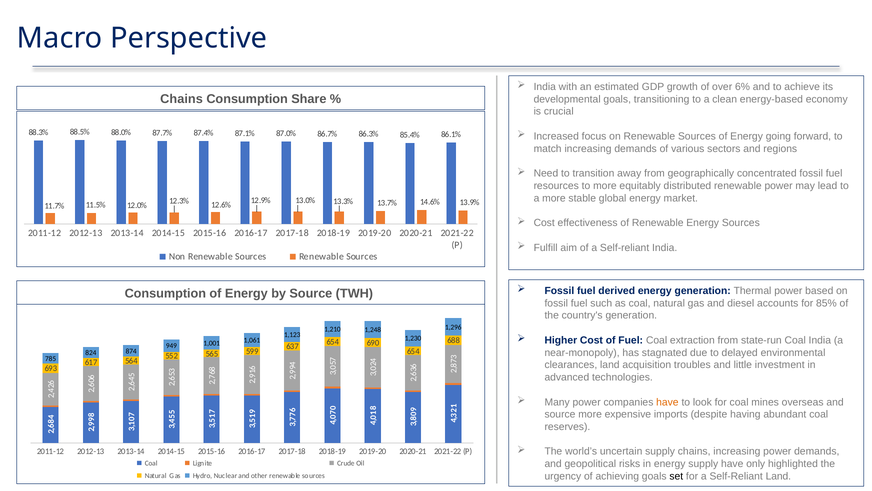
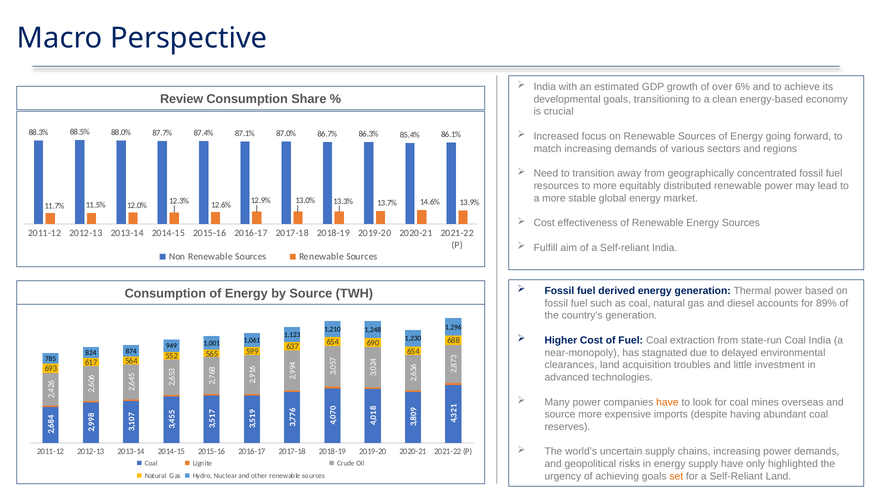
Chains: Chains -> Review (182, 99)
85%: 85% -> 89% (826, 303)
set colour: black -> orange (676, 476)
